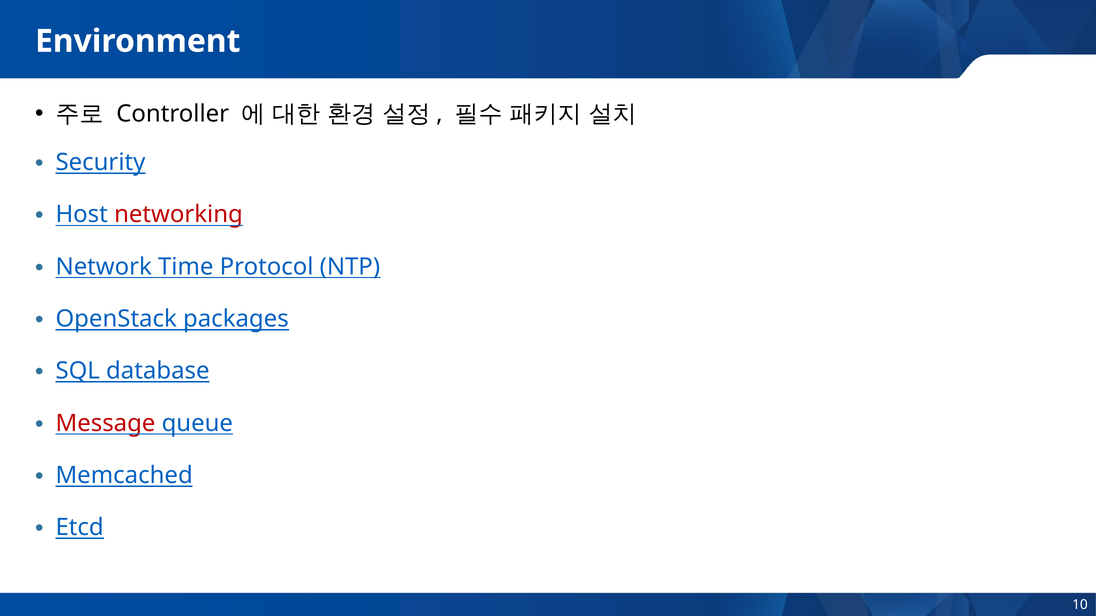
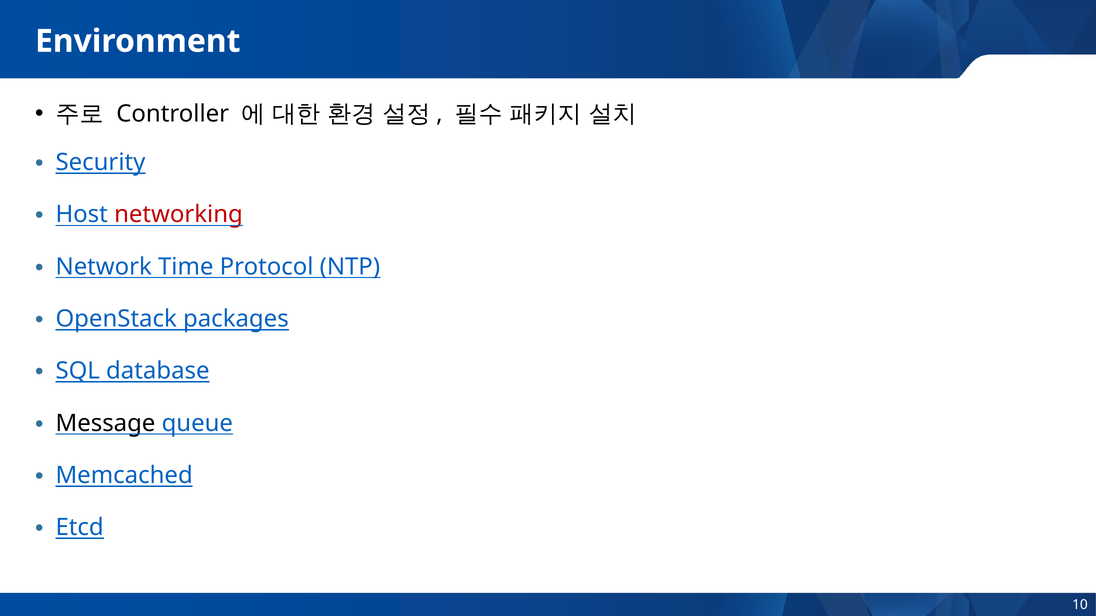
Message colour: red -> black (105, 423)
